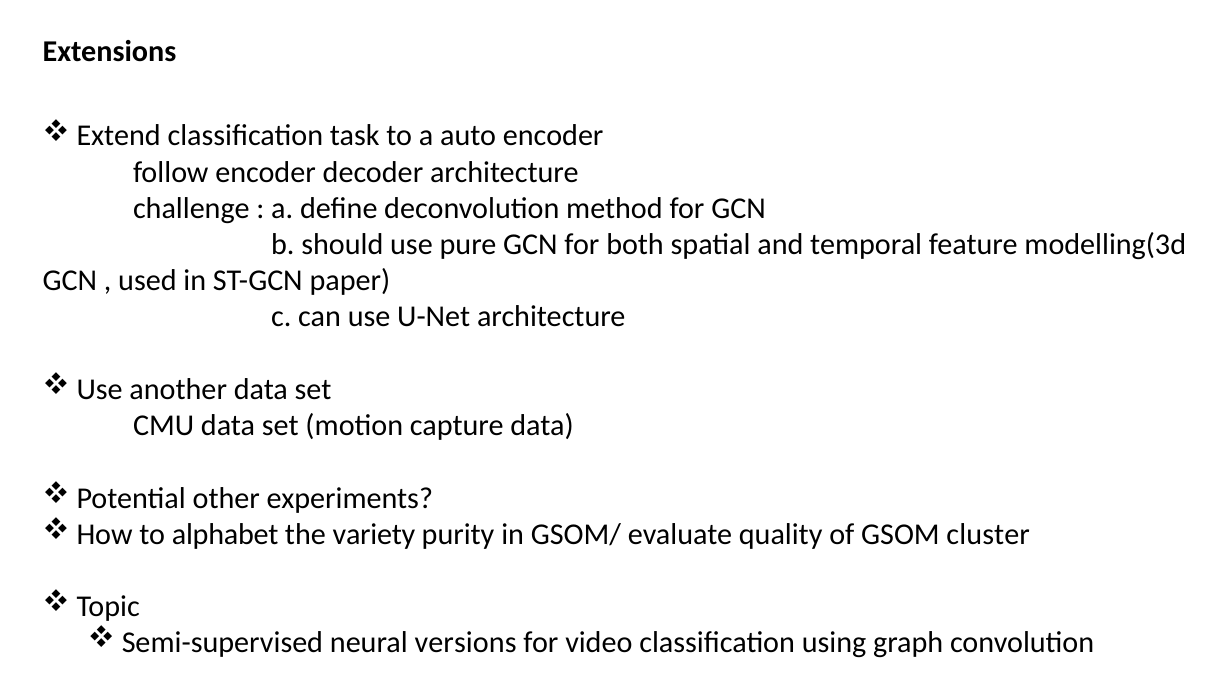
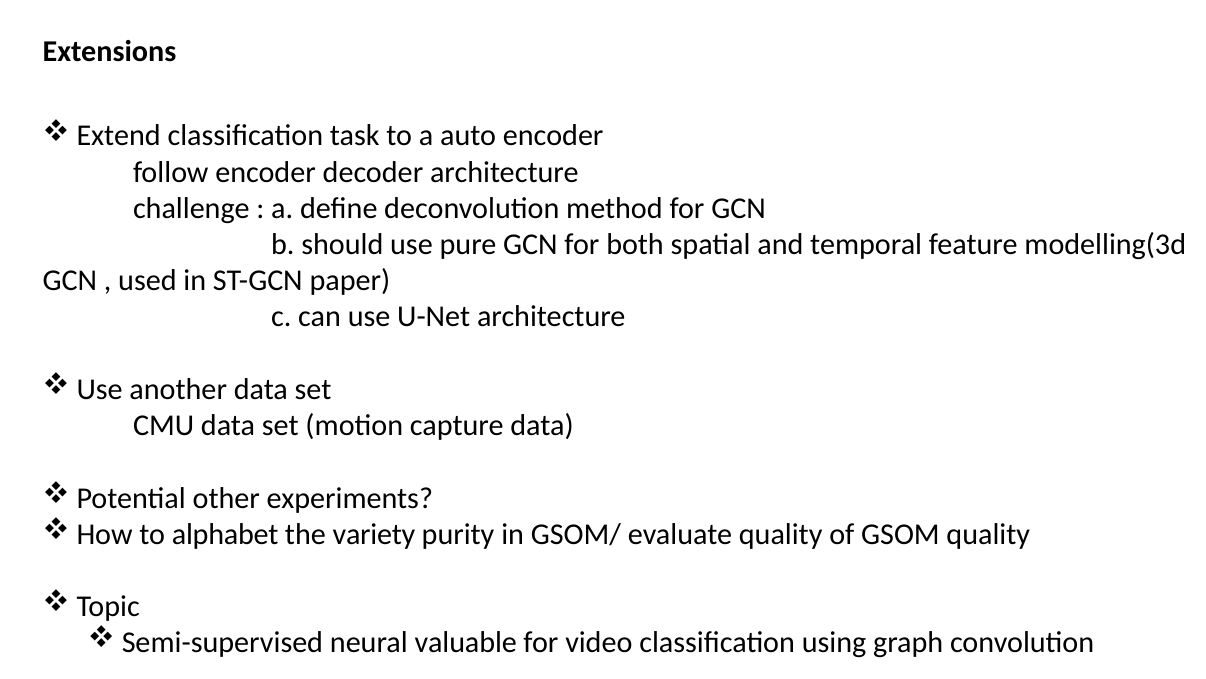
GSOM cluster: cluster -> quality (988, 534)
versions: versions -> valuable (466, 642)
